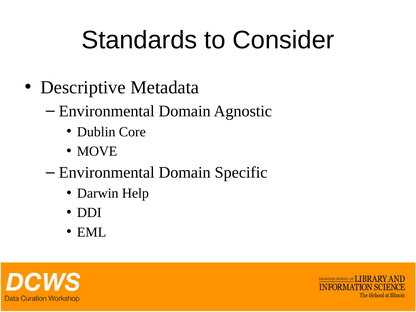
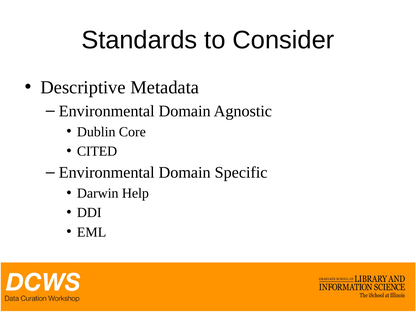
MOVE: MOVE -> CITED (97, 151)
